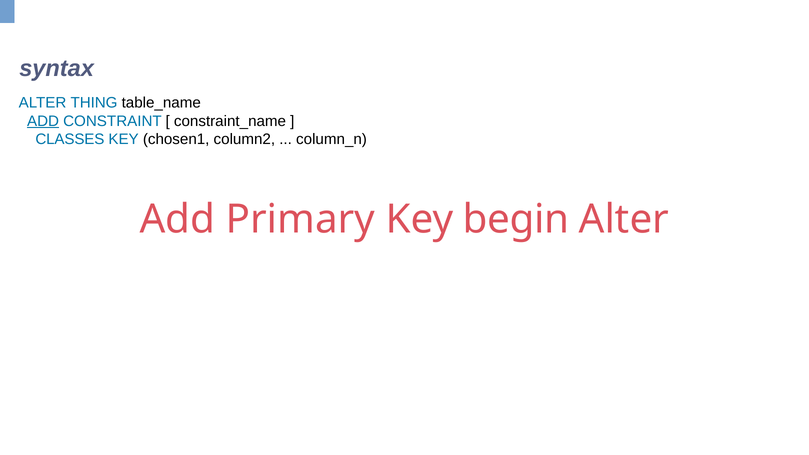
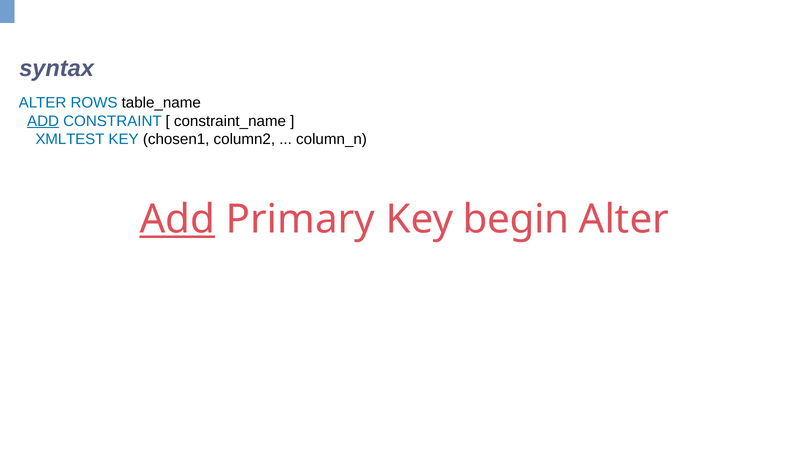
THING: THING -> ROWS (94, 103)
CLASSES: CLASSES -> XMLTEST (70, 139)
Add underline: none -> present (177, 219)
